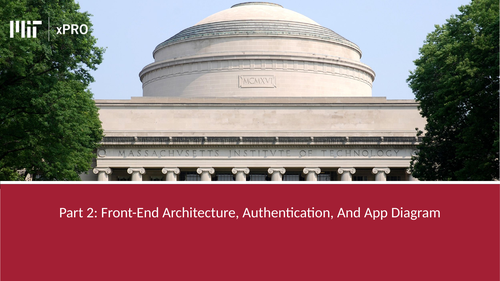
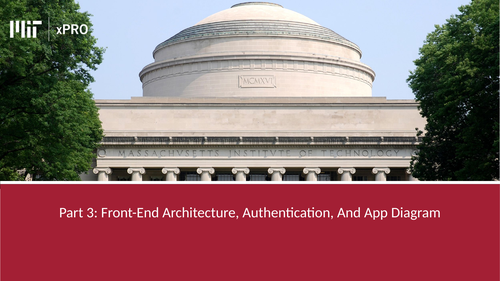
2: 2 -> 3 (92, 213)
